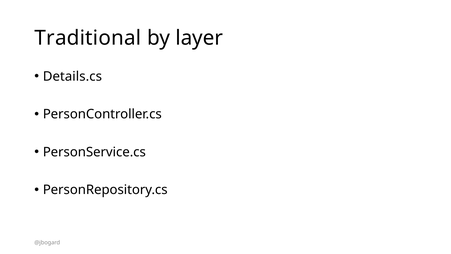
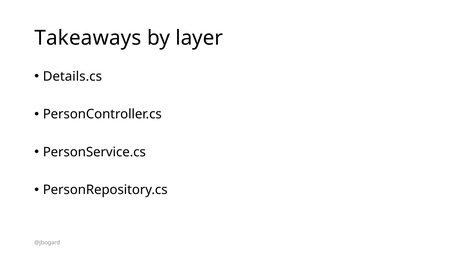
Traditional: Traditional -> Takeaways (88, 38)
